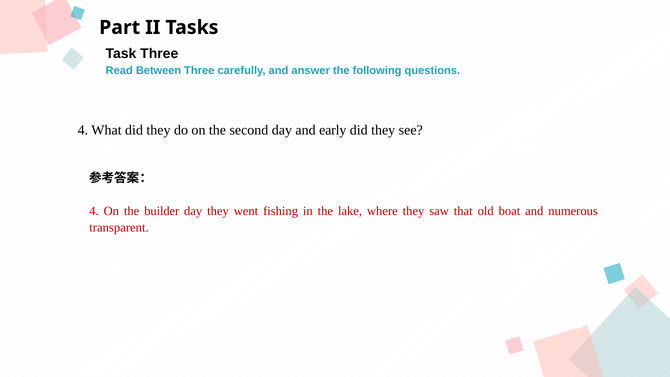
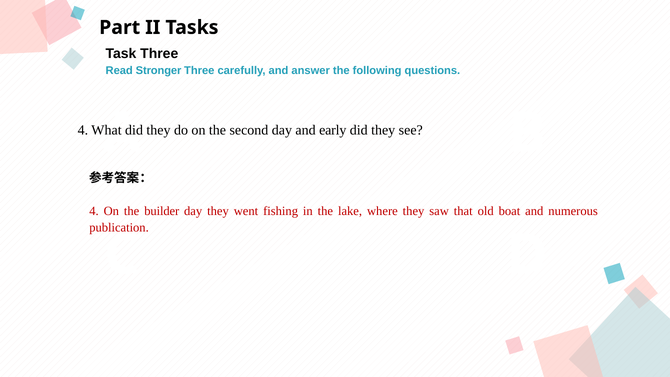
Between: Between -> Stronger (159, 71)
transparent: transparent -> publication (119, 228)
